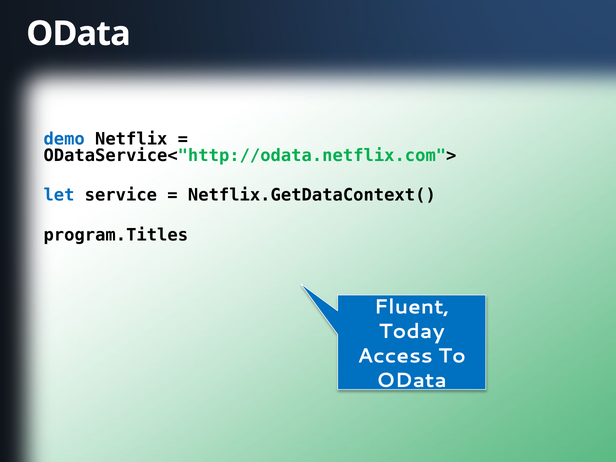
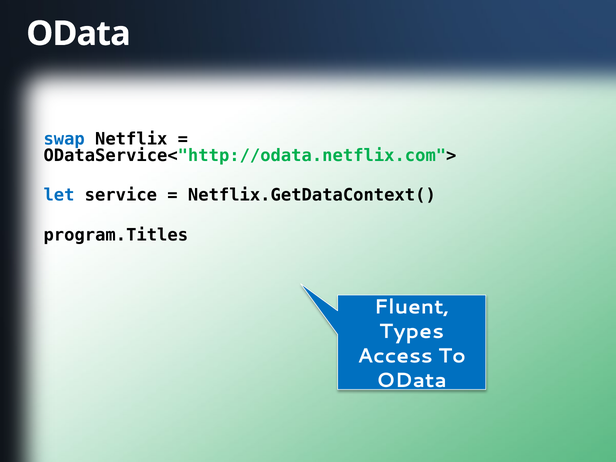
demo: demo -> swap (64, 139)
Today: Today -> Types (412, 331)
